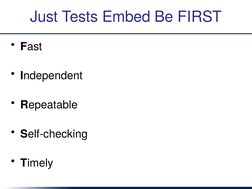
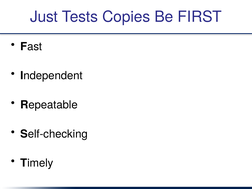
Embed: Embed -> Copies (126, 17)
